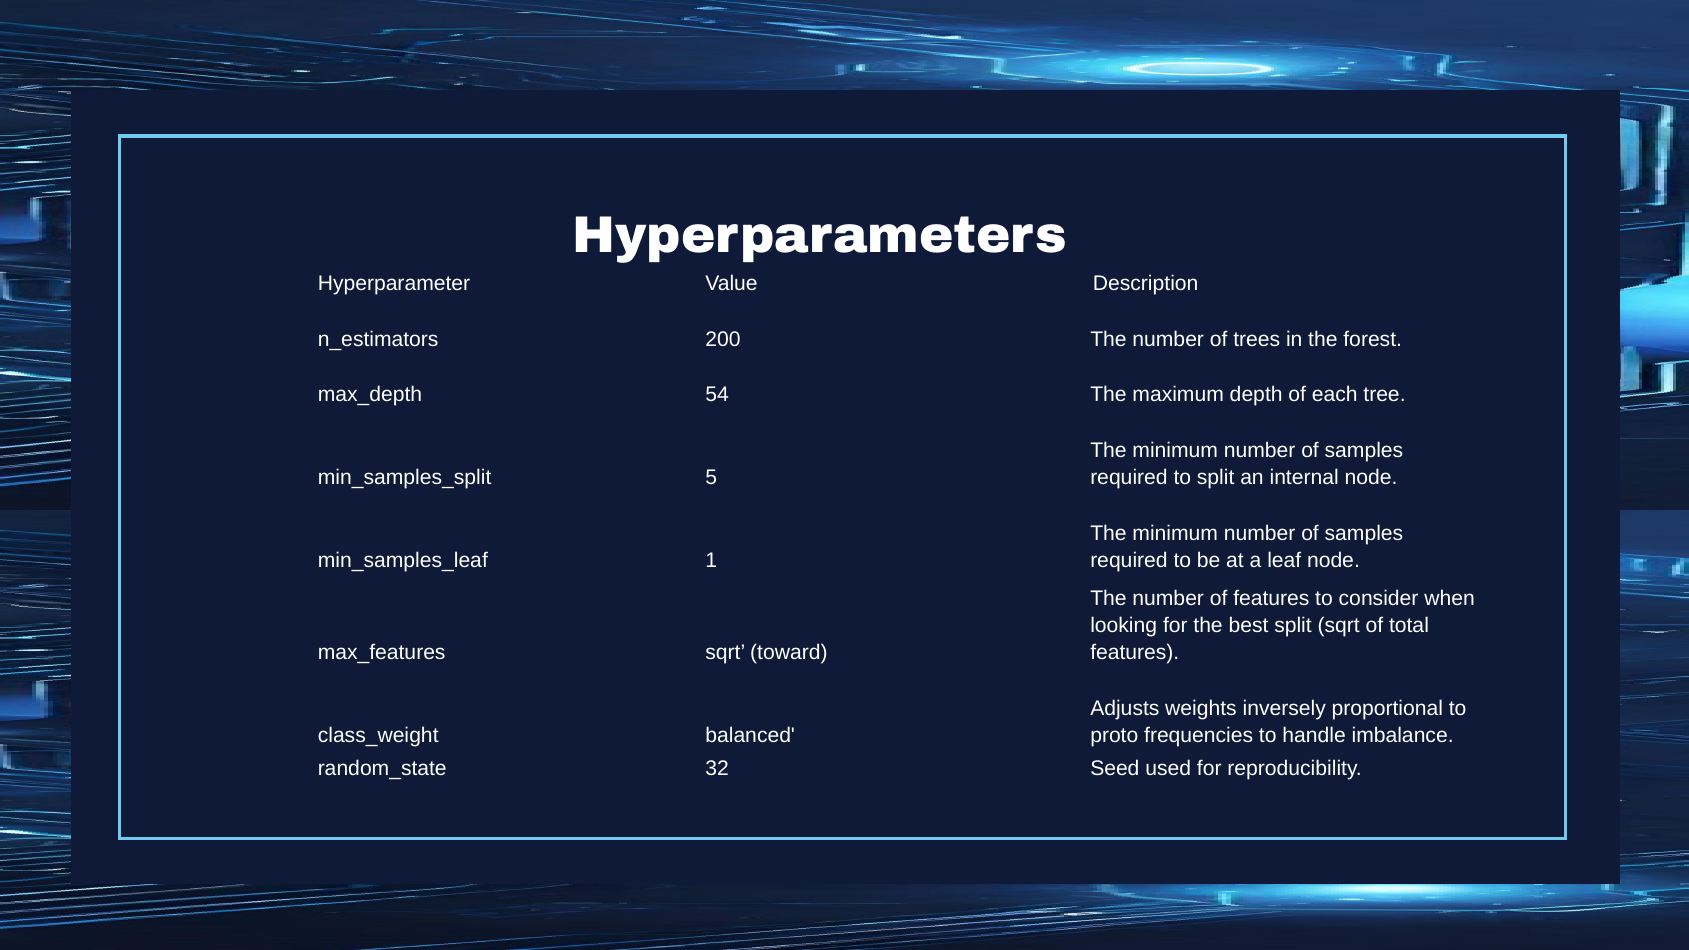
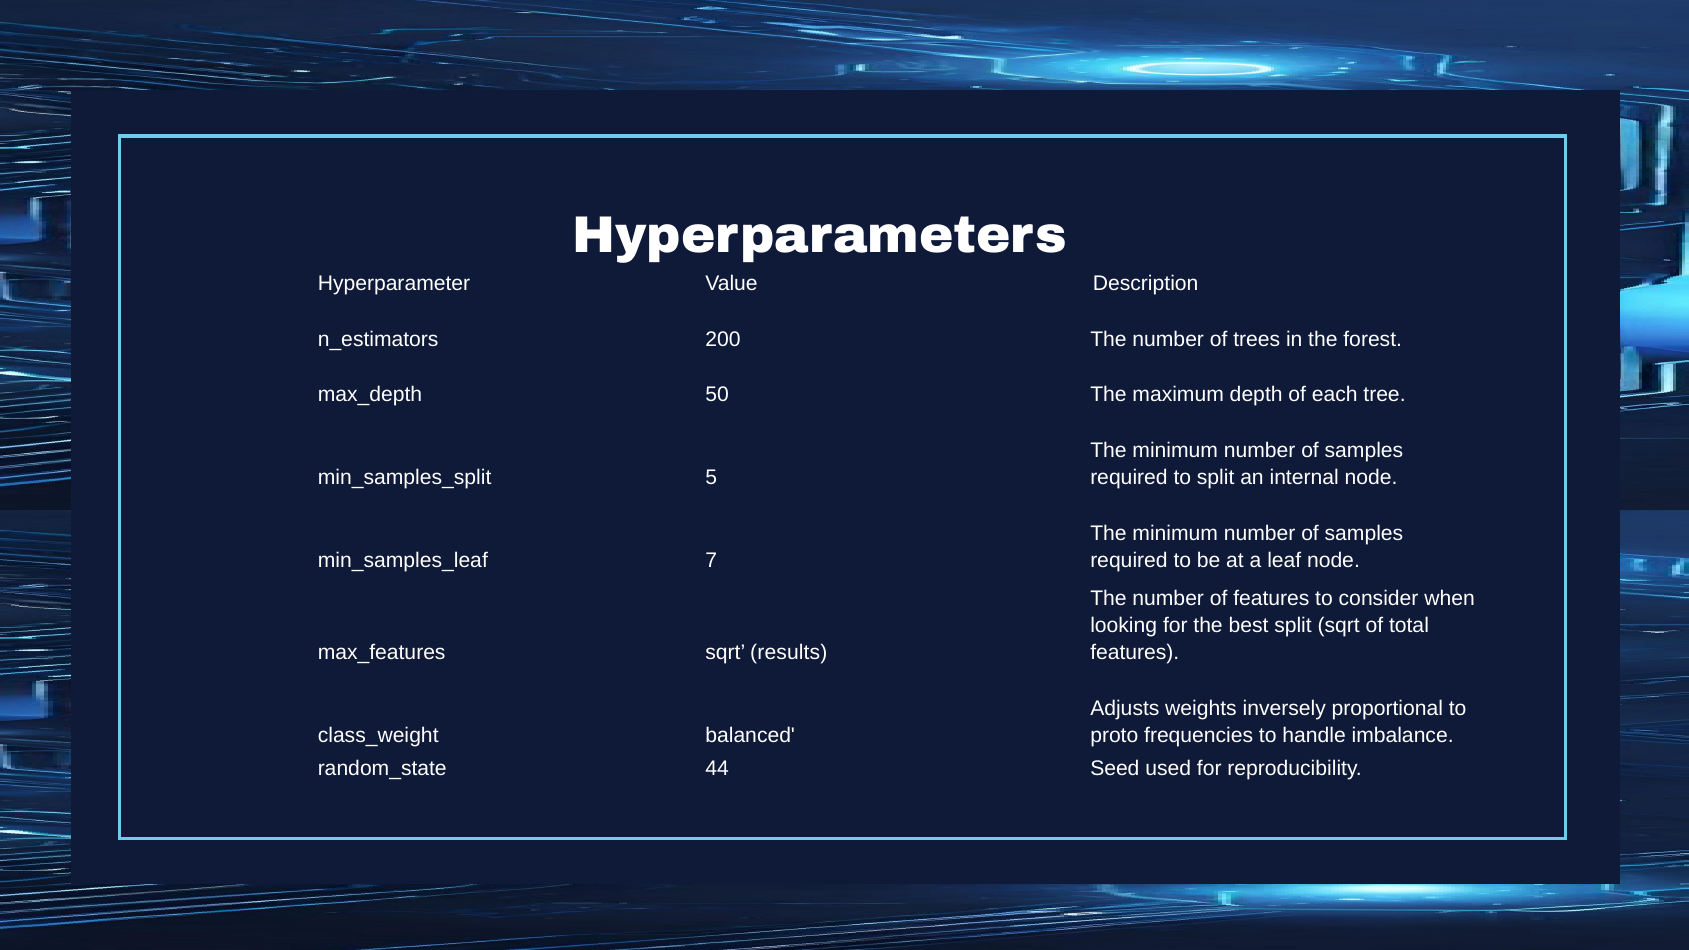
54: 54 -> 50 (717, 395)
1: 1 -> 7 (711, 561)
toward: toward -> results (789, 653)
32: 32 -> 44 (717, 769)
